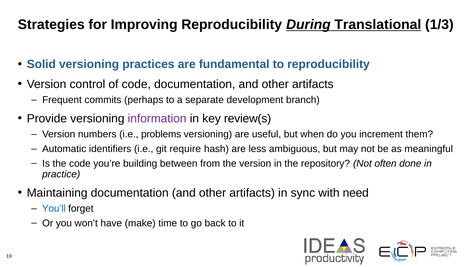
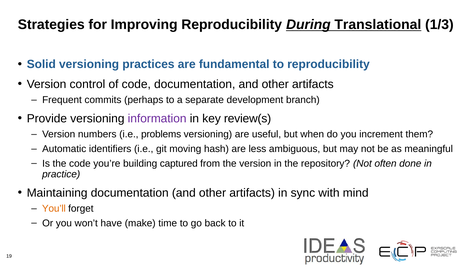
require: require -> moving (185, 149)
between: between -> captured (179, 164)
need: need -> mind (356, 193)
You’ll colour: blue -> orange (54, 209)
